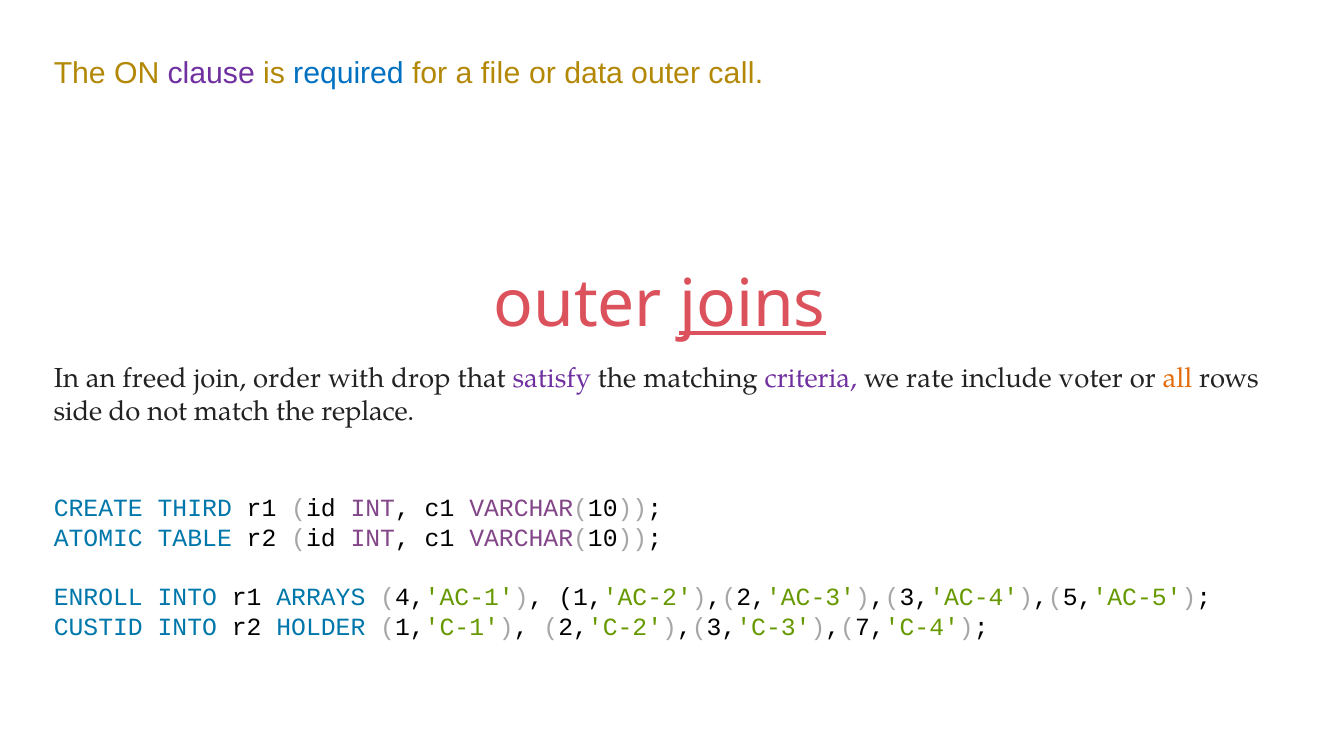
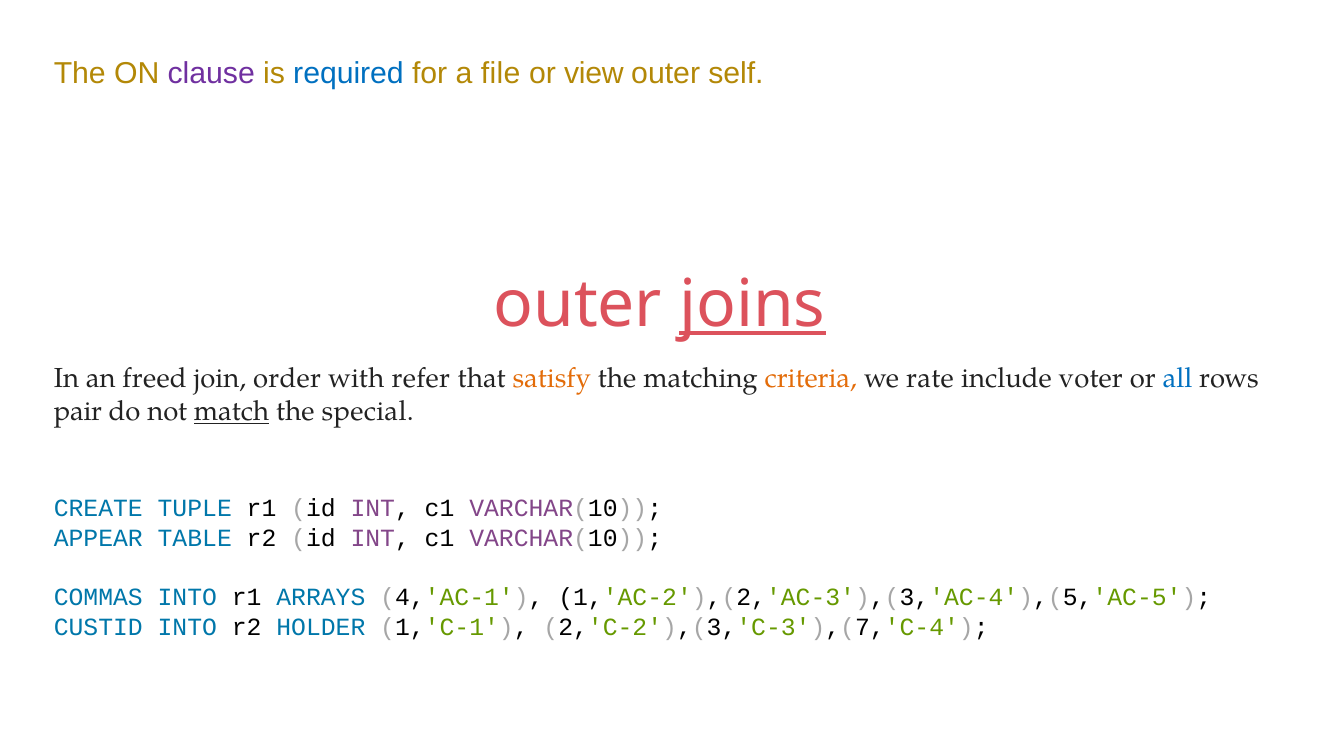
data: data -> view (594, 74)
call: call -> self (736, 74)
drop: drop -> refer (421, 379)
satisfy colour: purple -> orange (552, 379)
criteria colour: purple -> orange (811, 379)
all colour: orange -> blue (1177, 379)
side: side -> pair (78, 412)
match underline: none -> present (231, 412)
replace: replace -> special (368, 412)
THIRD: THIRD -> TUPLE (195, 508)
ATOMIC: ATOMIC -> APPEAR (98, 538)
ENROLL: ENROLL -> COMMAS (98, 597)
